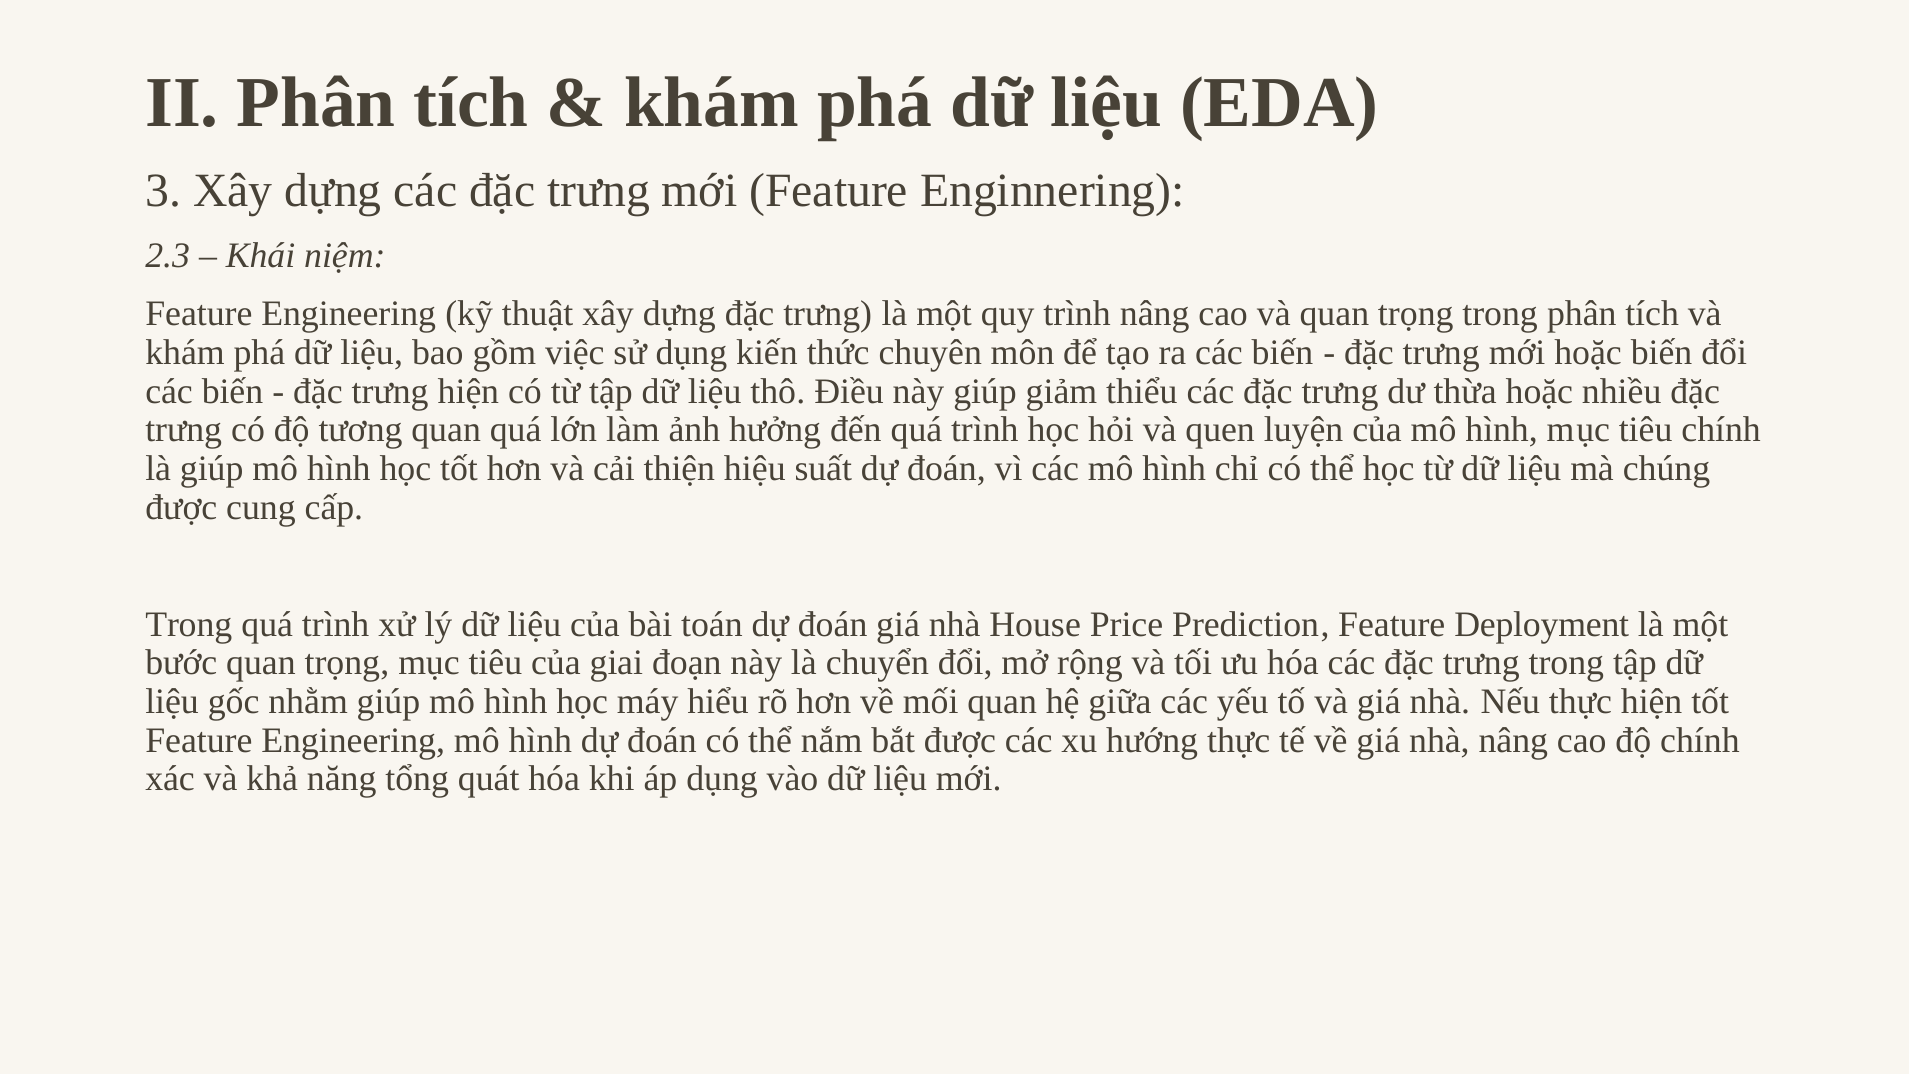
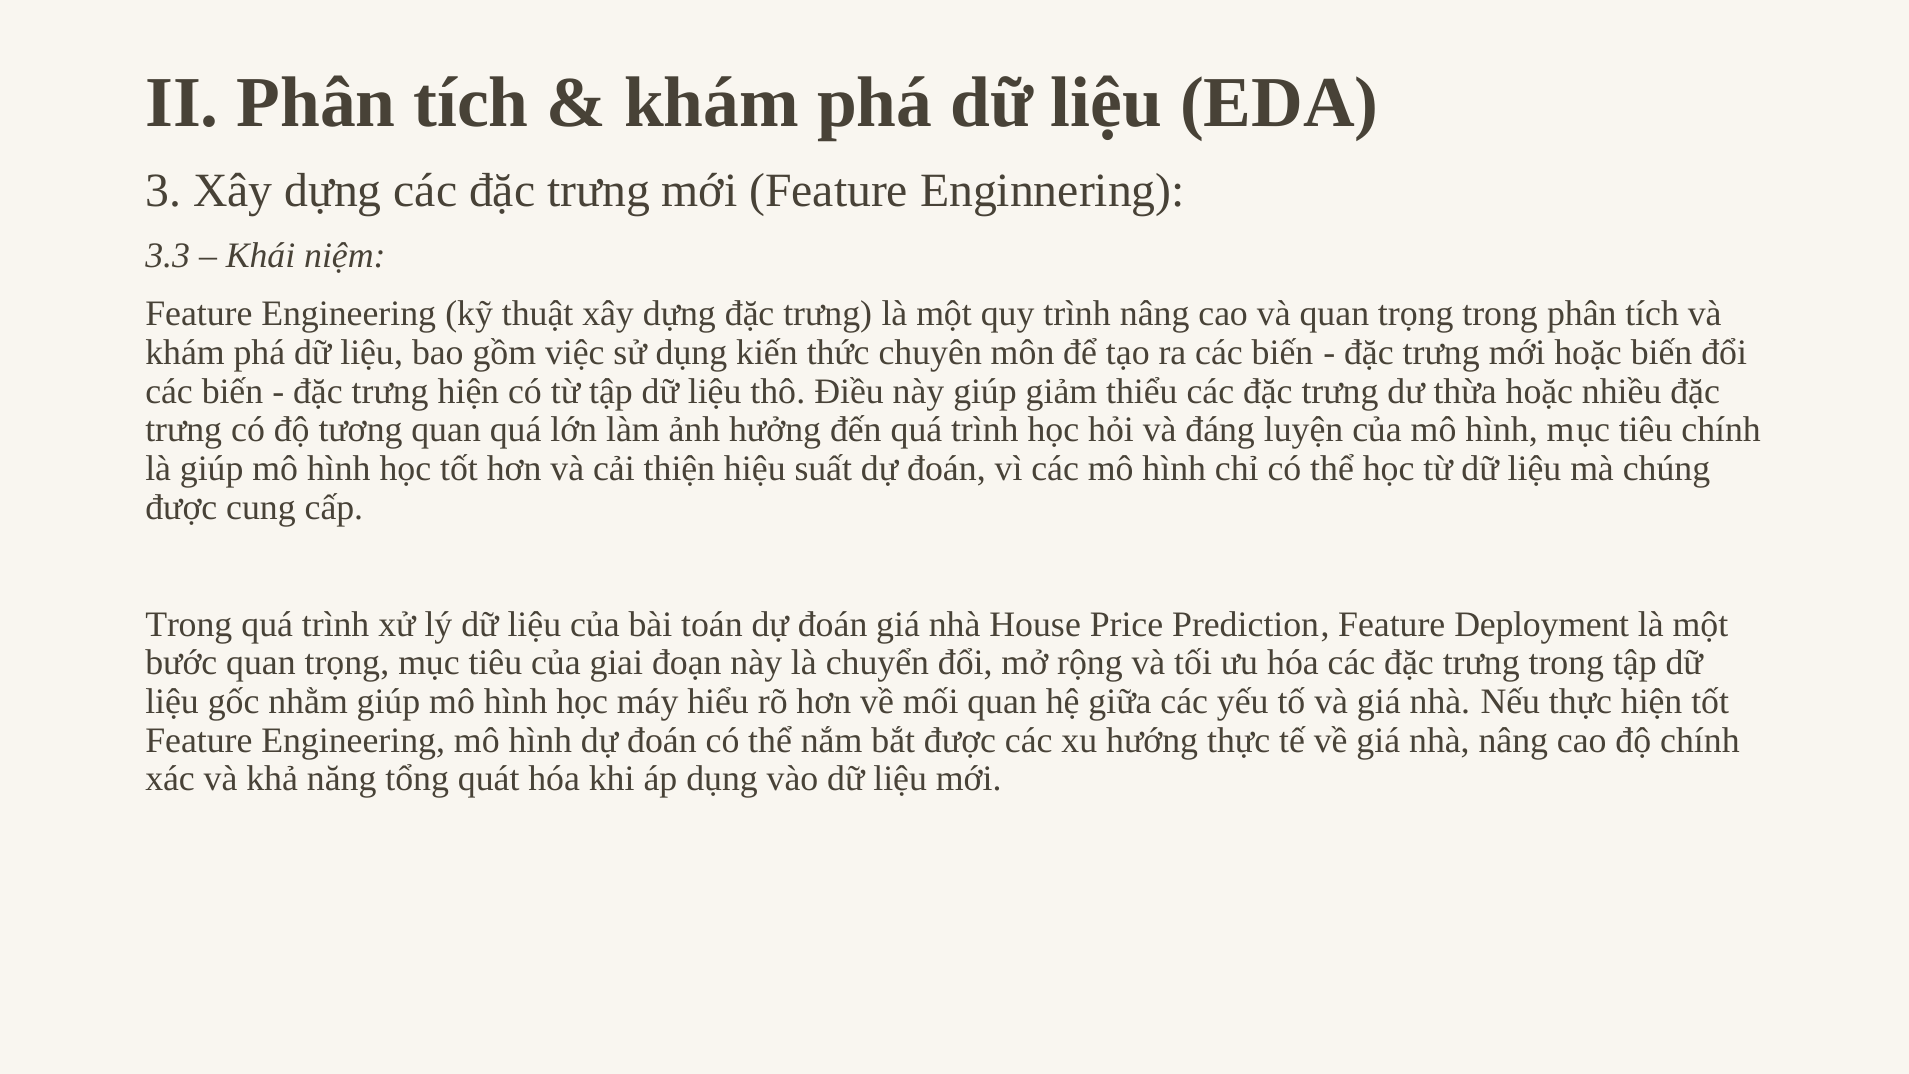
2.3: 2.3 -> 3.3 (168, 255)
quen: quen -> đáng (1220, 430)
